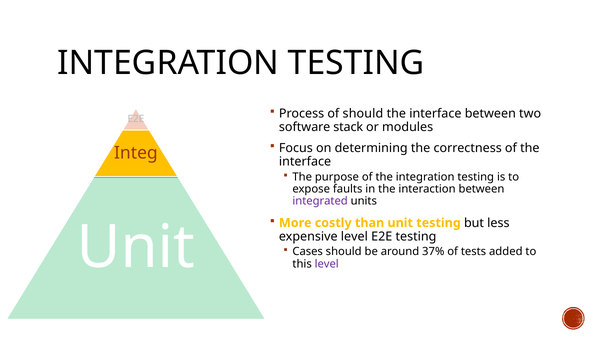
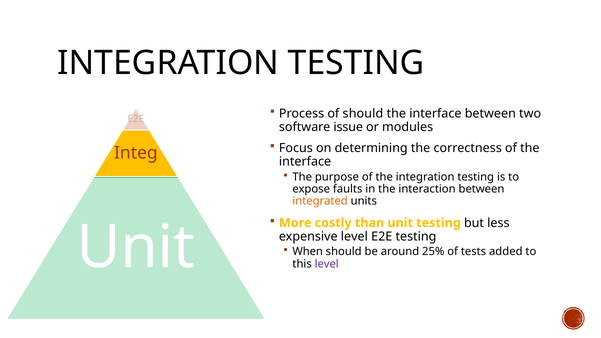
stack: stack -> issue (348, 127)
integrated colour: purple -> orange (320, 201)
Cases: Cases -> When (308, 252)
37%: 37% -> 25% (433, 252)
